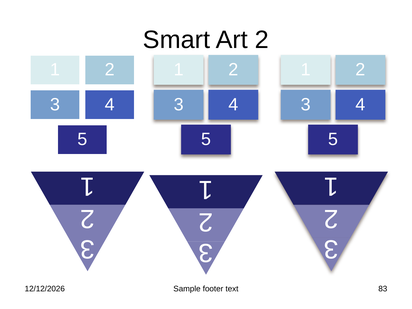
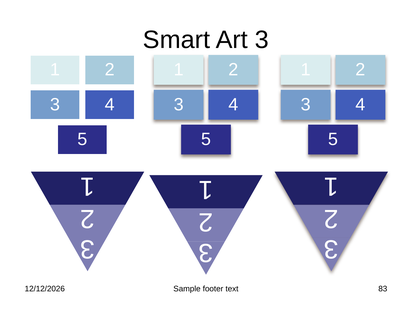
Art 2: 2 -> 3 (262, 40)
